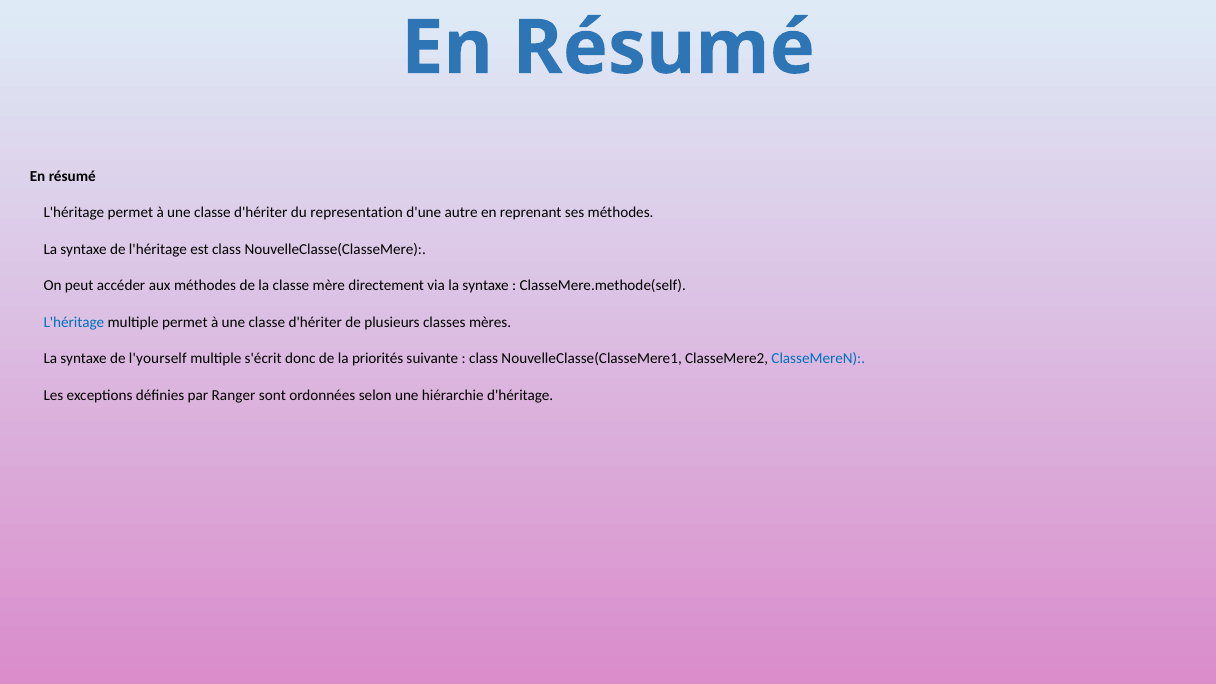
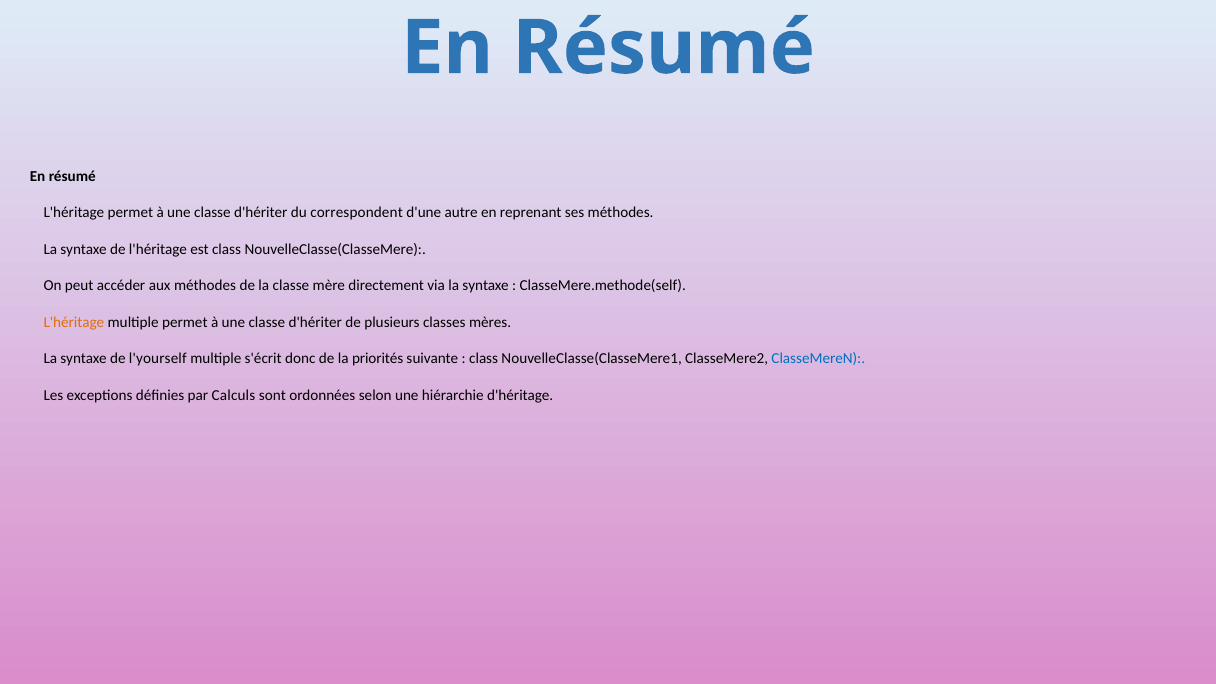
representation: representation -> correspondent (357, 213)
L'héritage colour: blue -> orange (74, 322)
Ranger: Ranger -> Calculs (234, 395)
